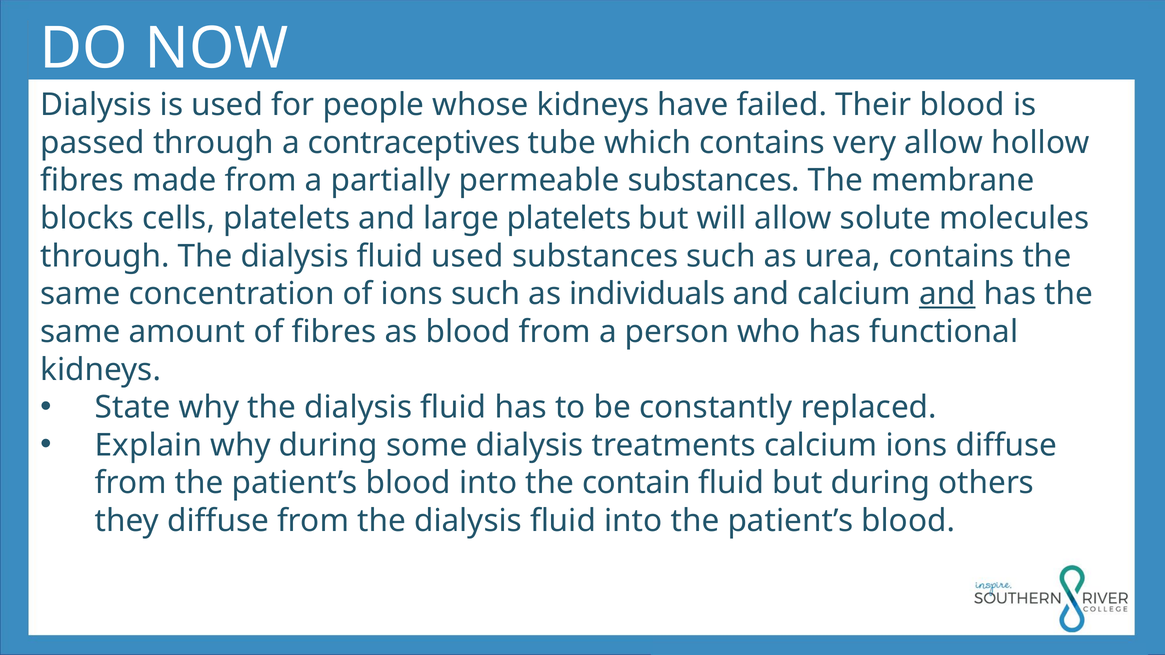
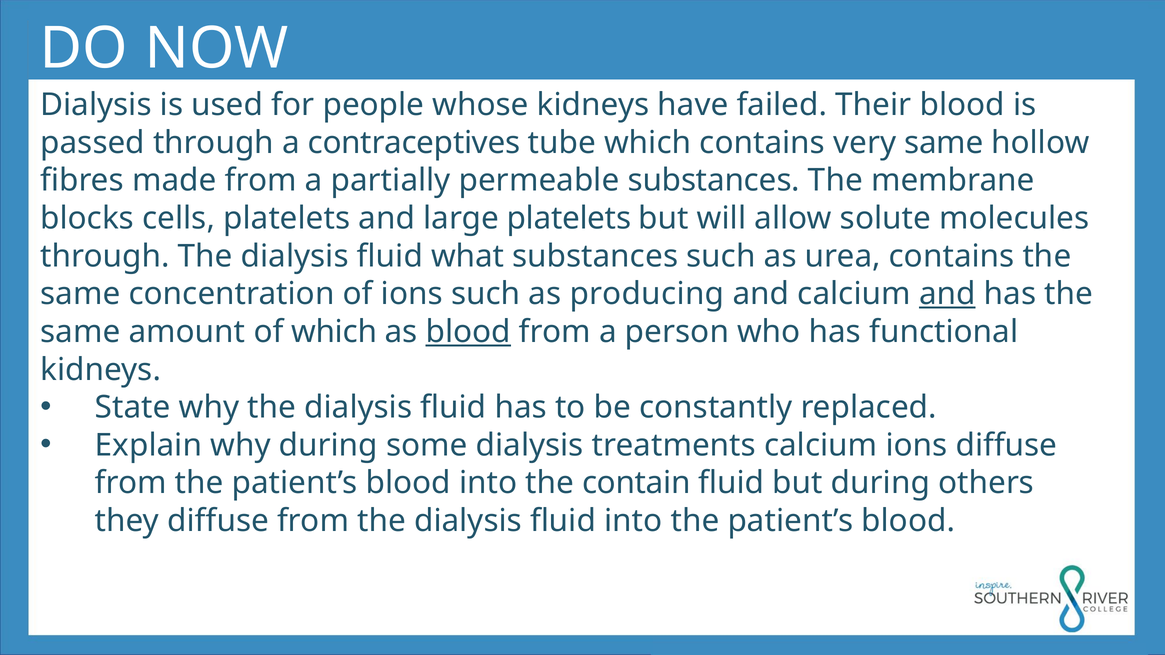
very allow: allow -> same (944, 143)
fluid used: used -> what (468, 256)
individuals: individuals -> producing (647, 294)
of fibres: fibres -> which (334, 332)
blood underline: none -> present (468, 332)
